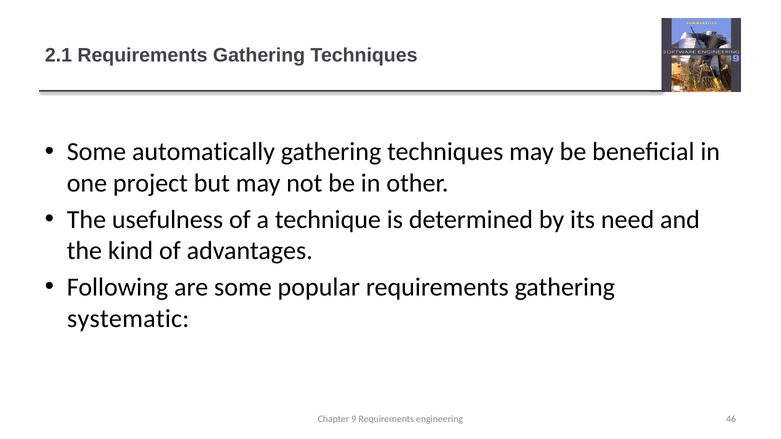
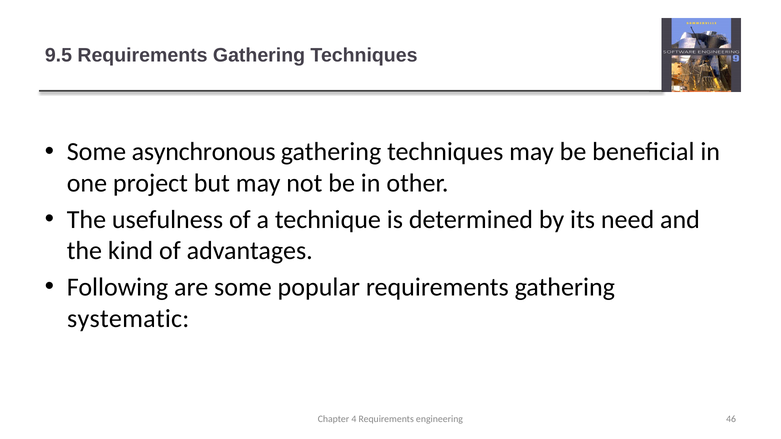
2.1: 2.1 -> 9.5 (58, 56)
automatically: automatically -> asynchronous (204, 152)
9: 9 -> 4 (354, 420)
